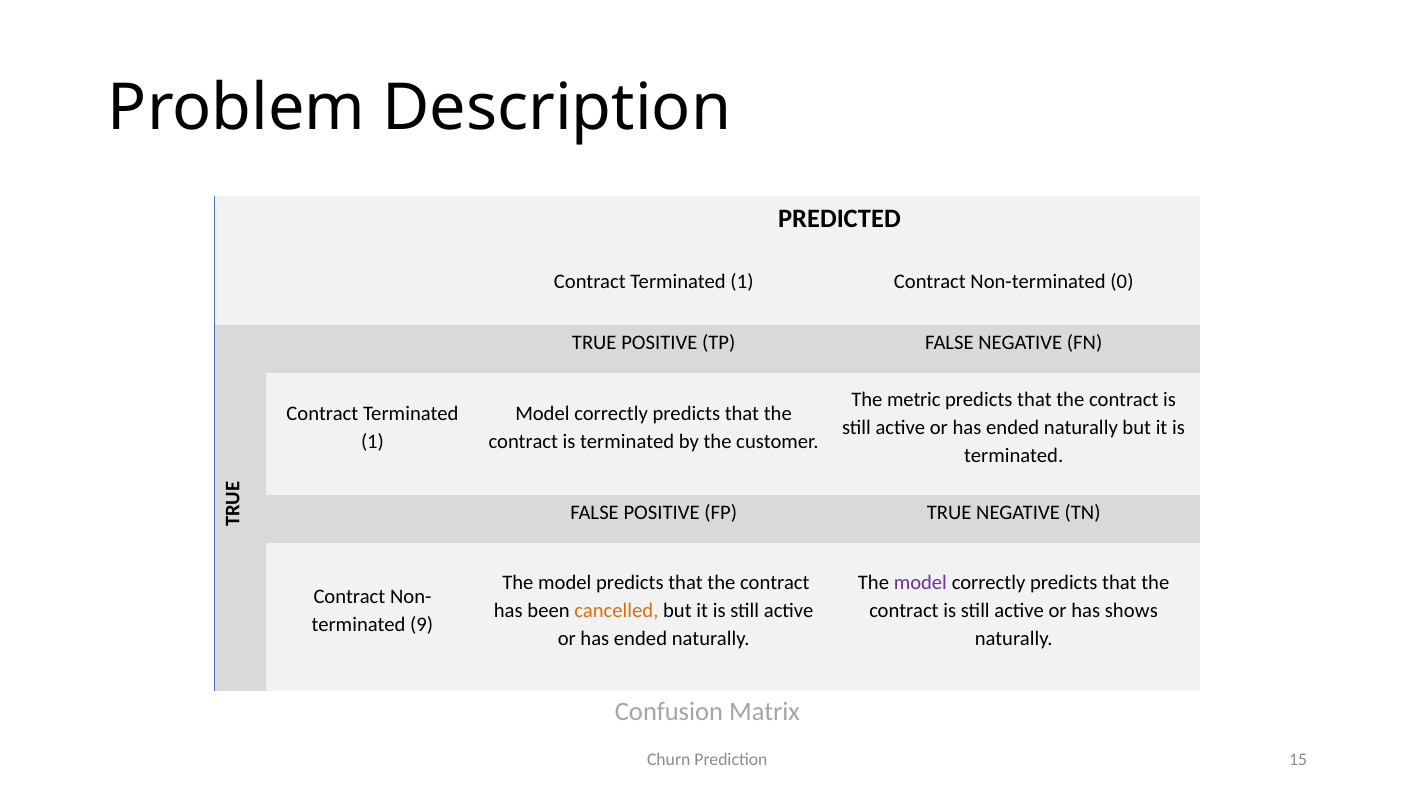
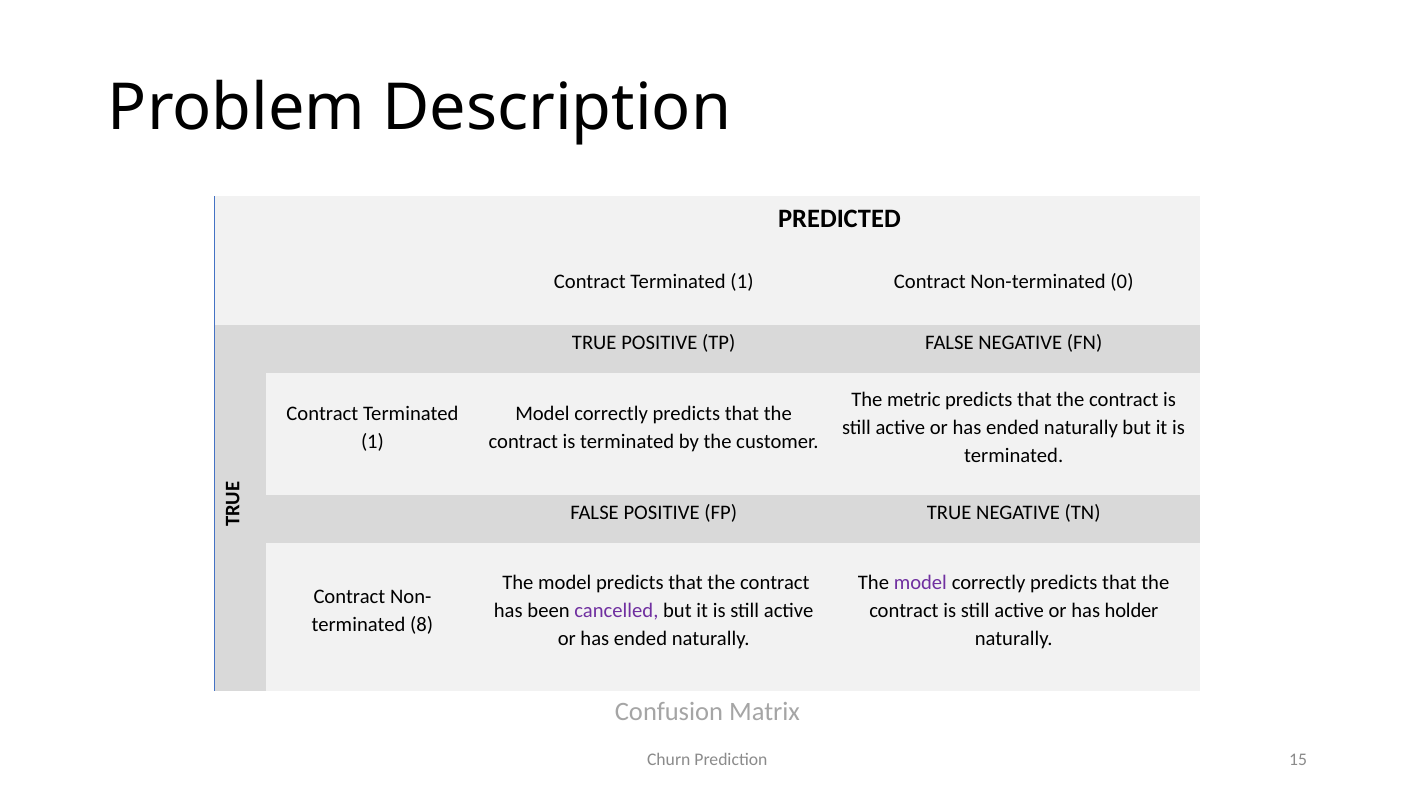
cancelled colour: orange -> purple (616, 611)
shows: shows -> holder (1132, 611)
9: 9 -> 8 (422, 624)
